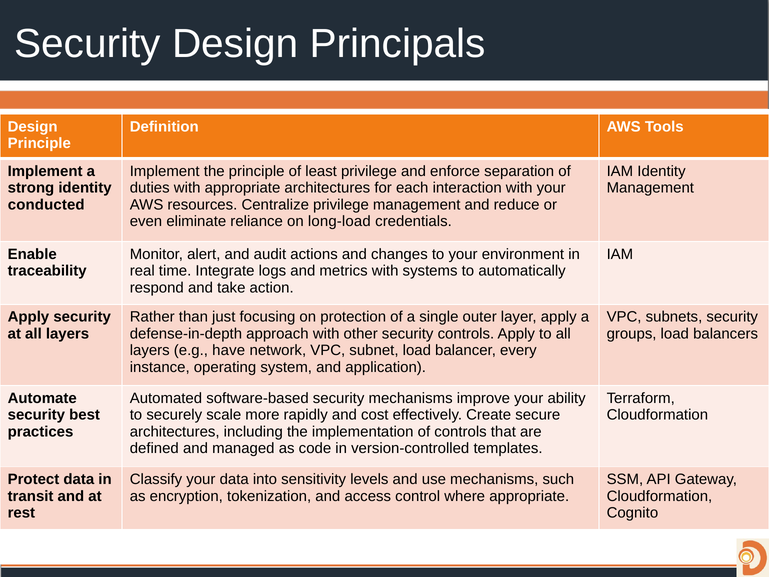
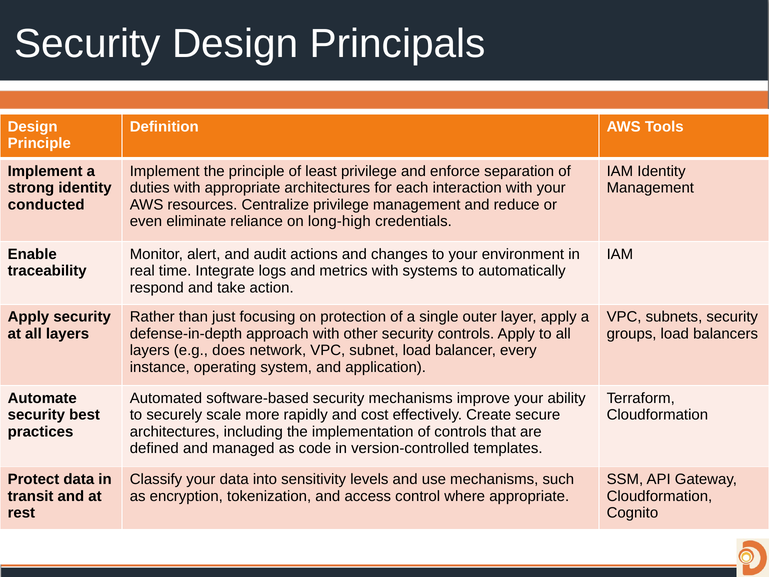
long-load: long-load -> long-high (339, 221)
have: have -> does (229, 350)
